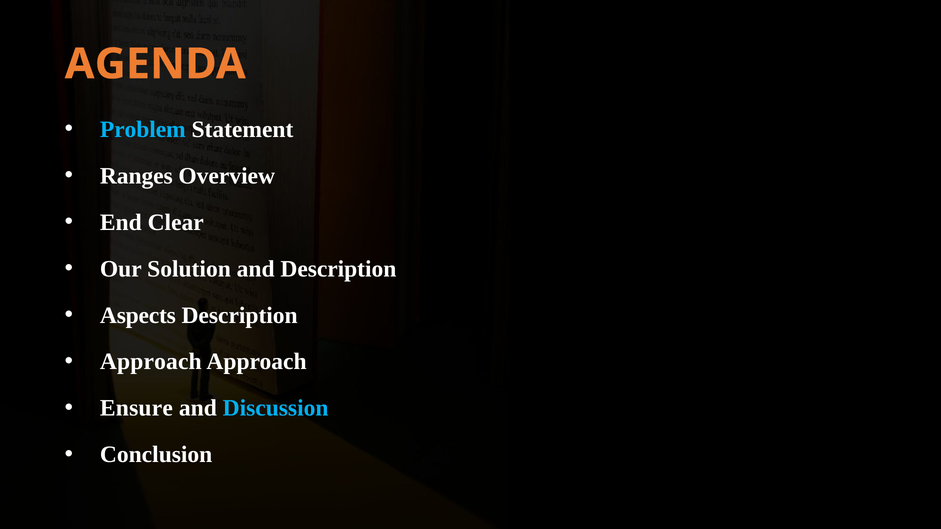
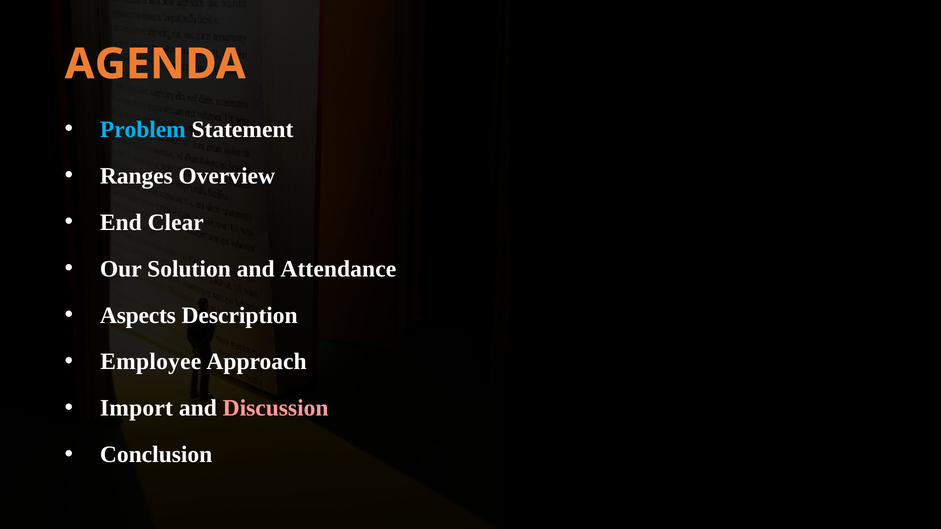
and Description: Description -> Attendance (338, 269)
Approach: Approach -> Employee (151, 362)
Ensure: Ensure -> Import (136, 408)
Discussion colour: light blue -> pink (276, 408)
